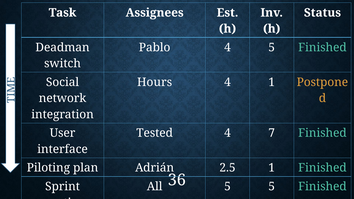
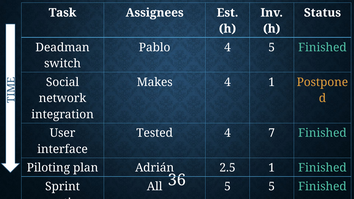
Hours: Hours -> Makes (155, 82)
